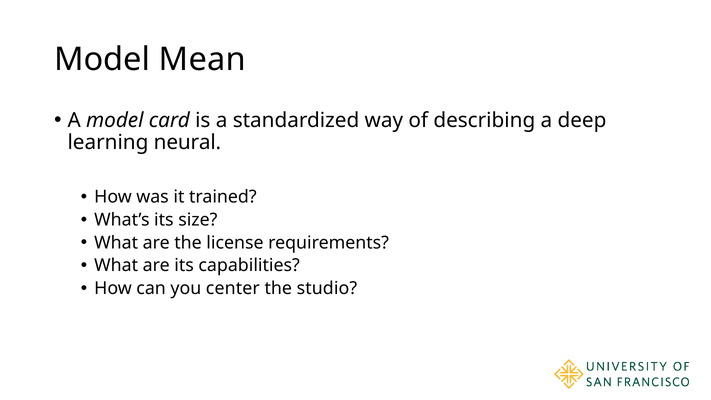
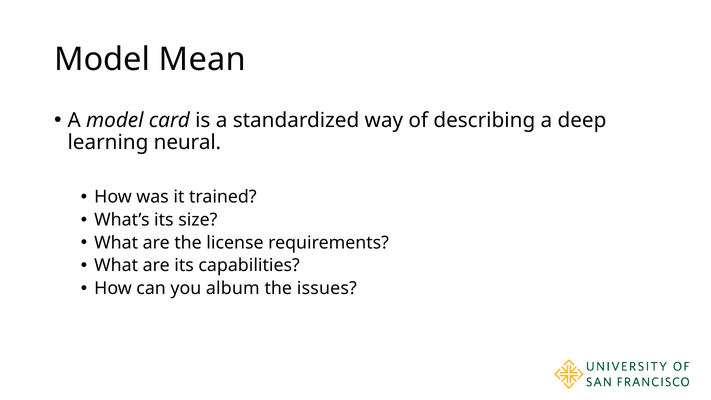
center: center -> album (233, 288)
studio: studio -> issues (327, 288)
